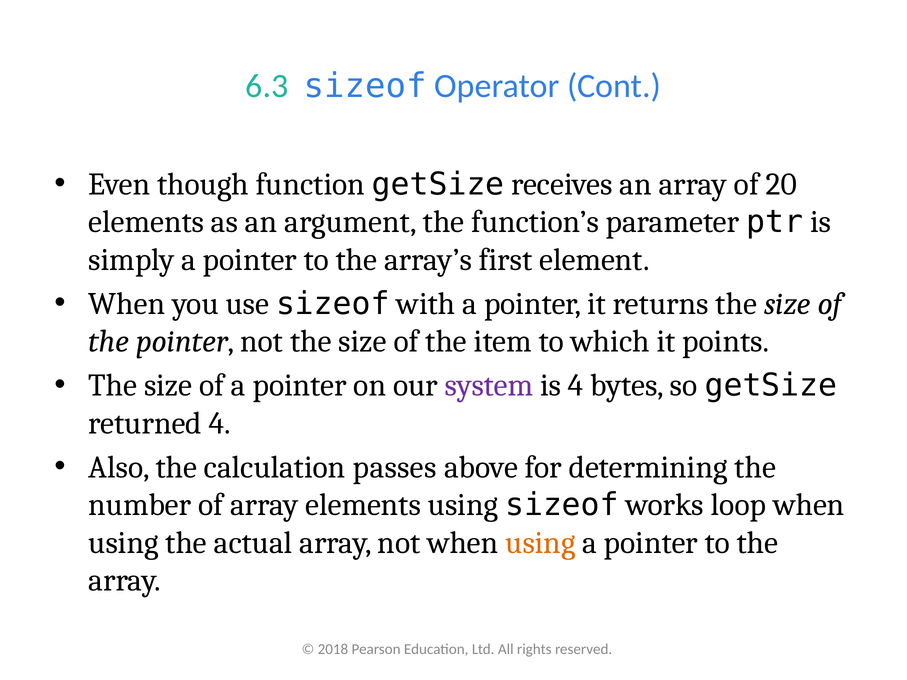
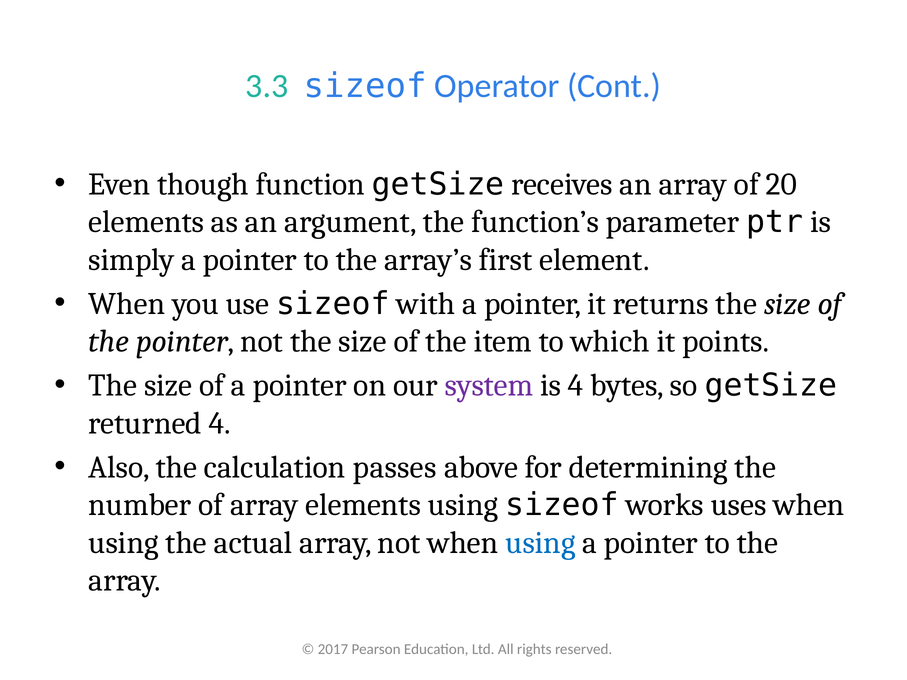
6.3: 6.3 -> 3.3 (267, 86)
loop: loop -> uses (739, 505)
using colour: orange -> blue (540, 543)
2018: 2018 -> 2017 (333, 650)
